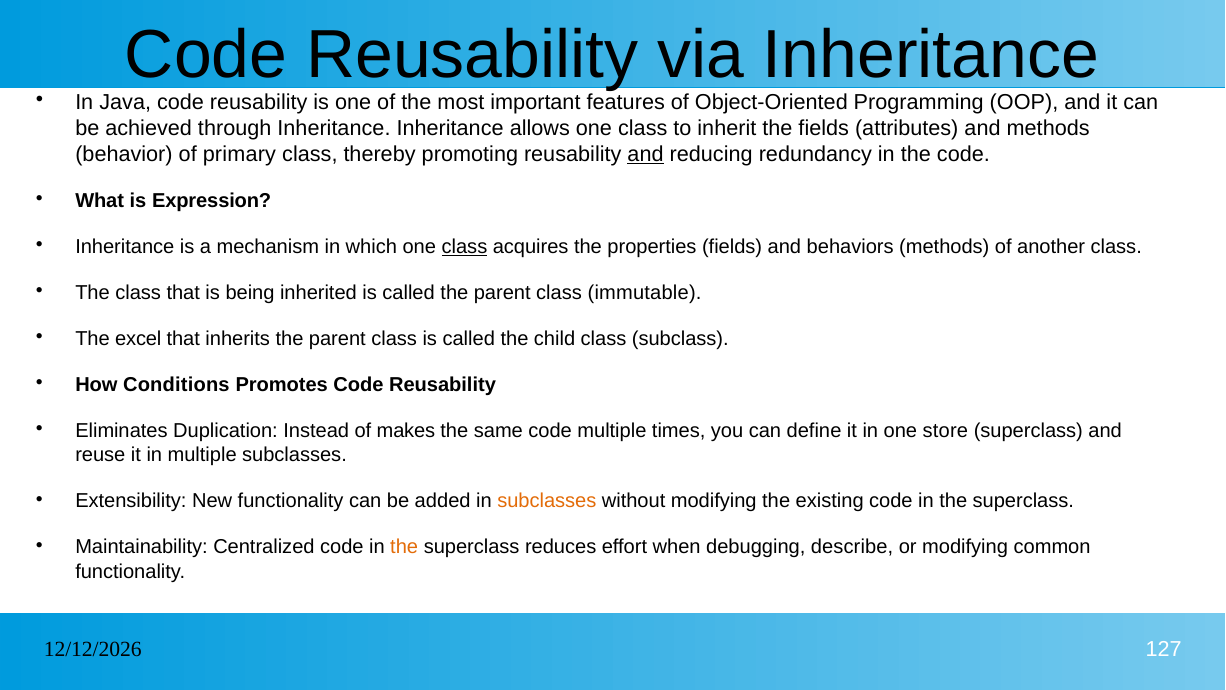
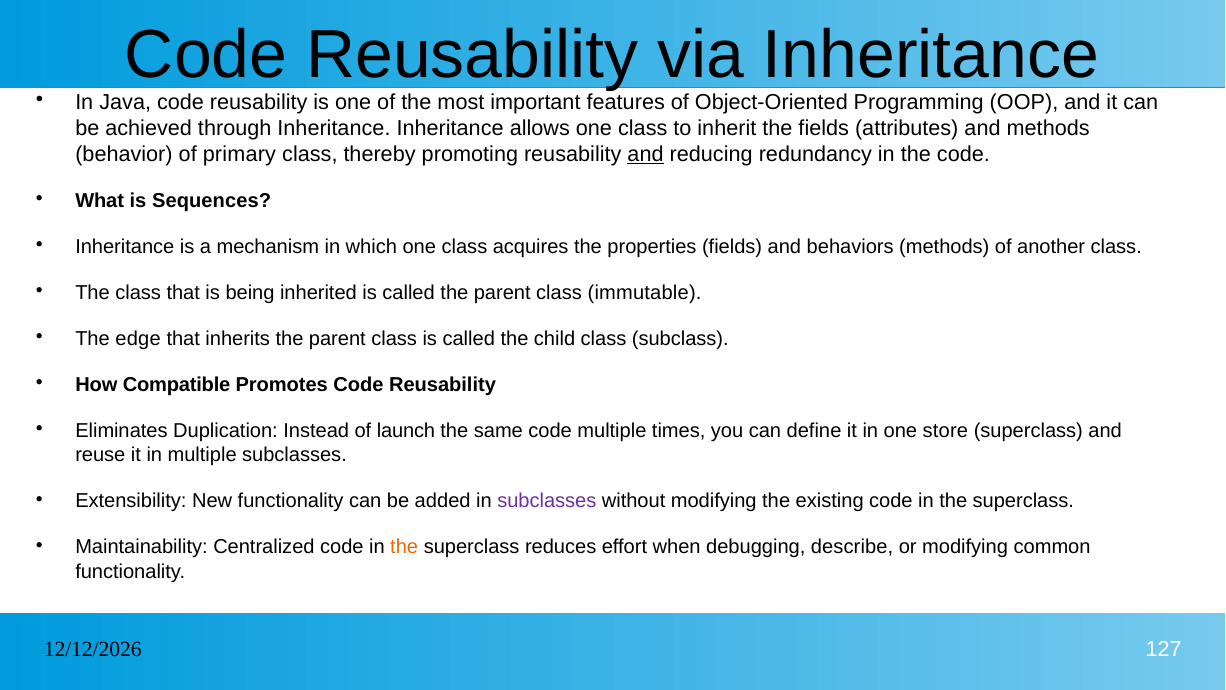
Expression: Expression -> Sequences (212, 201)
class underline: present -> none (464, 247)
excel: excel -> edge (138, 339)
Conditions: Conditions -> Compatible (177, 385)
makes: makes -> launch (406, 431)
subclasses colour: orange -> purple (547, 501)
